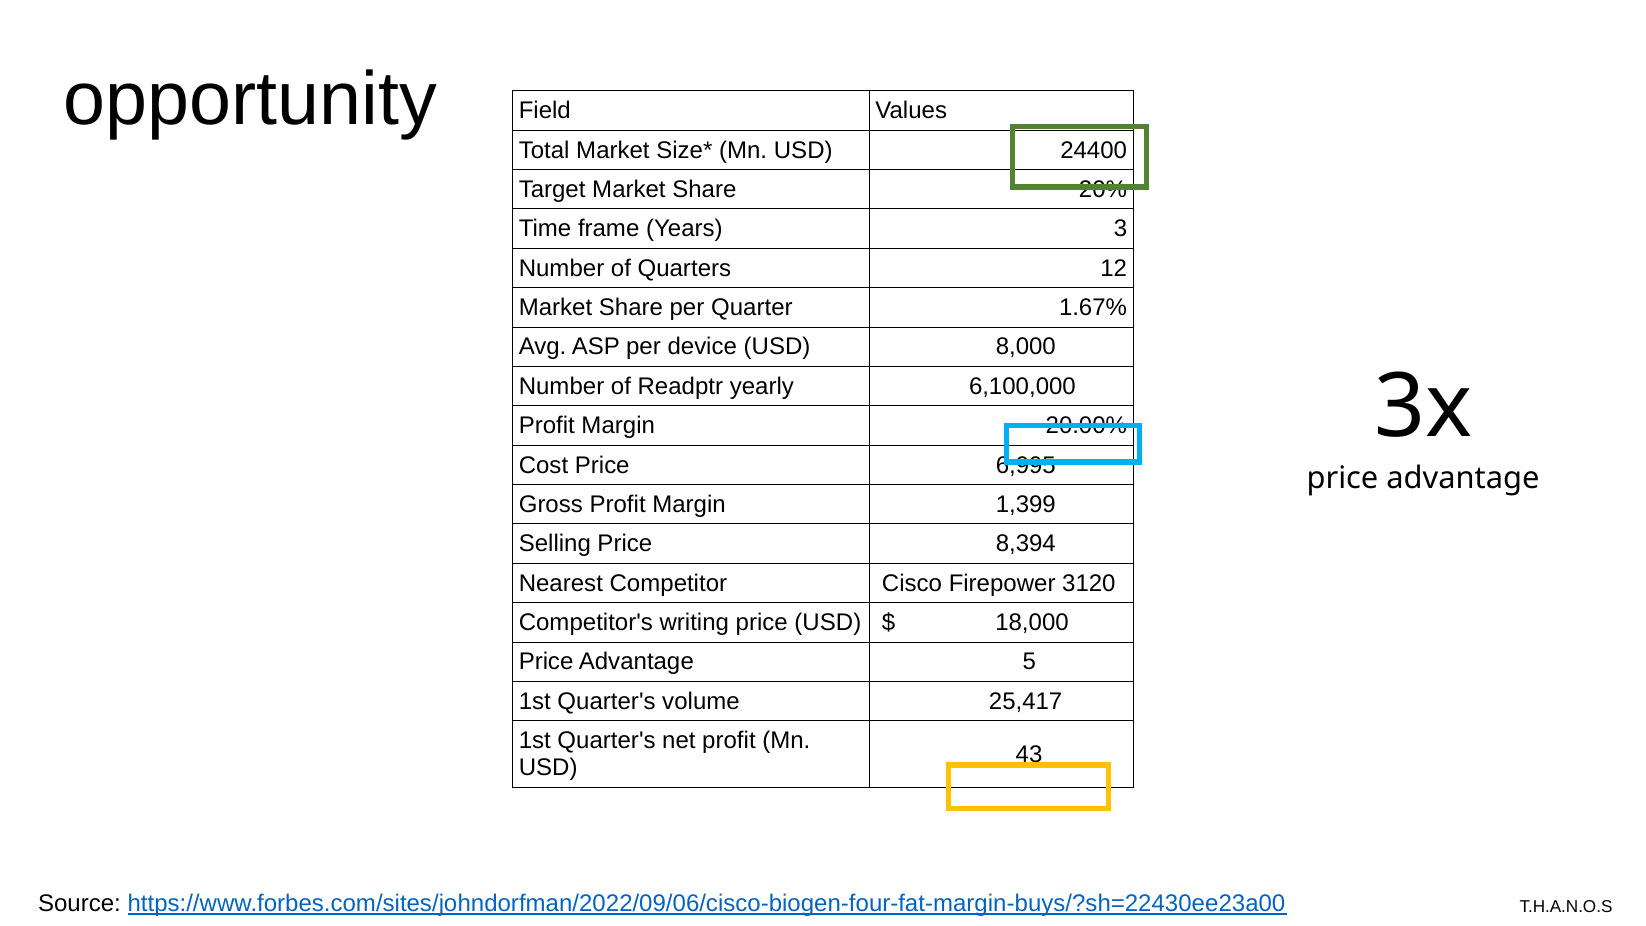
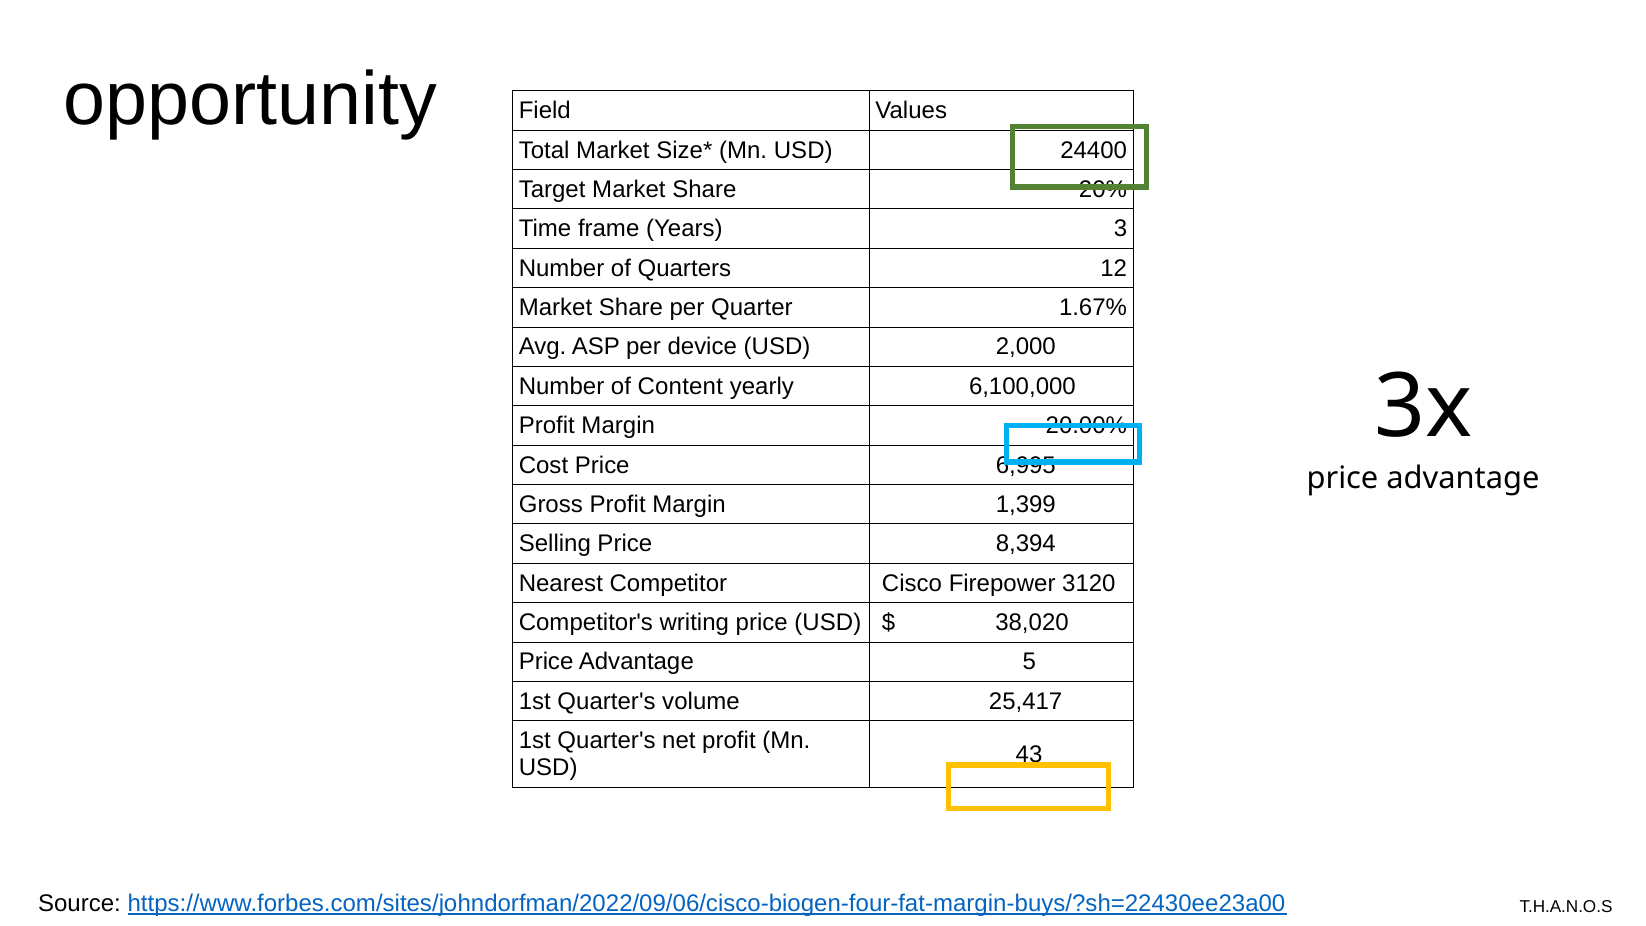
8,000: 8,000 -> 2,000 (1026, 347)
Readptr: Readptr -> Content (680, 386)
18,000: 18,000 -> 38,020 (1032, 623)
